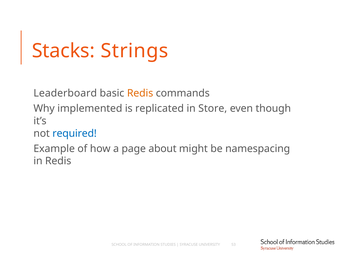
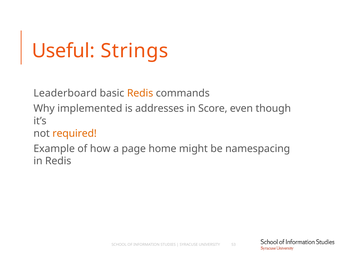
Stacks: Stacks -> Useful (63, 51)
replicated: replicated -> addresses (160, 108)
Store: Store -> Score (213, 108)
required colour: blue -> orange (75, 133)
about: about -> home (162, 148)
